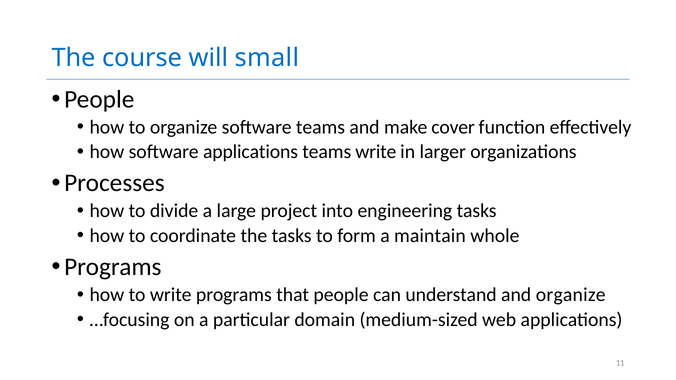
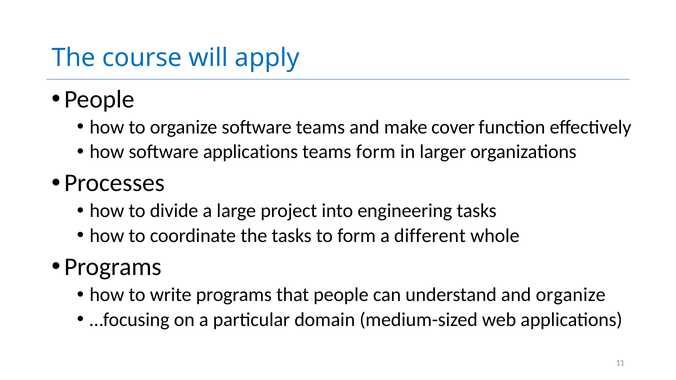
small: small -> apply (267, 58)
teams write: write -> form (376, 152)
maintain: maintain -> different (430, 236)
